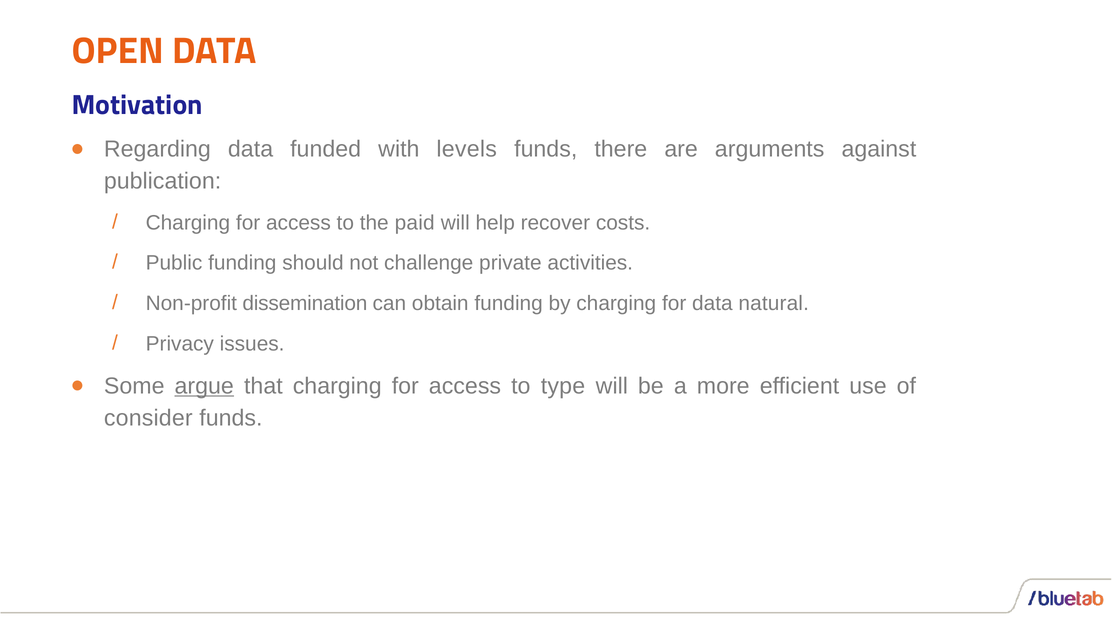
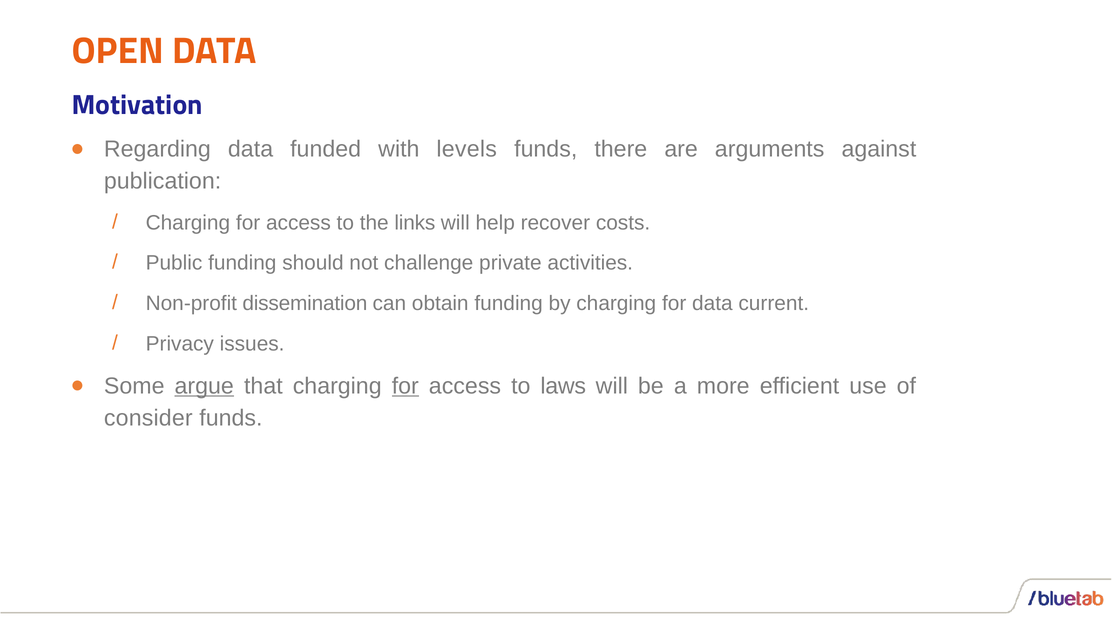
paid: paid -> links (415, 223)
natural: natural -> current (774, 304)
for underline: none -> present (405, 386)
type: type -> laws (563, 386)
